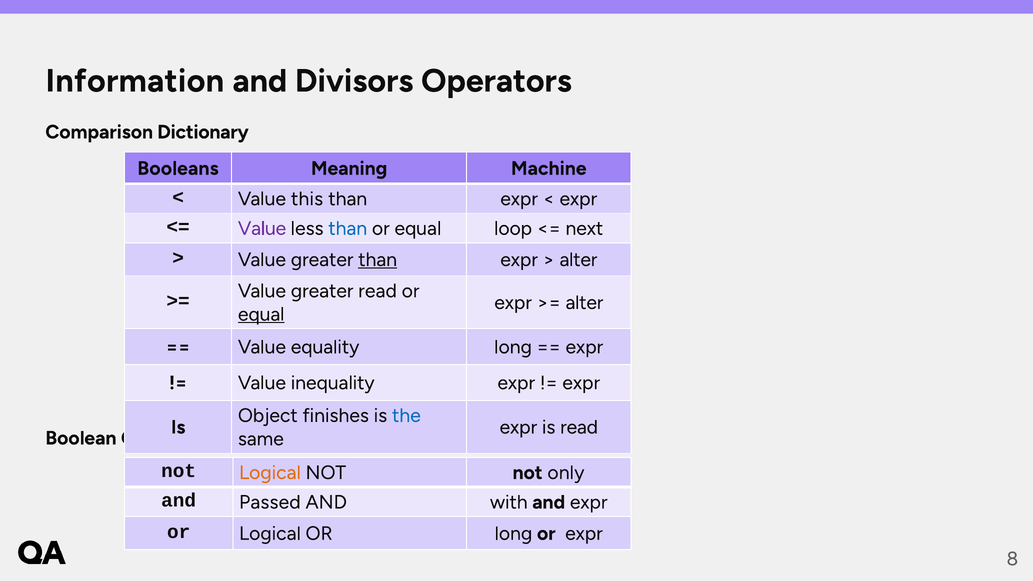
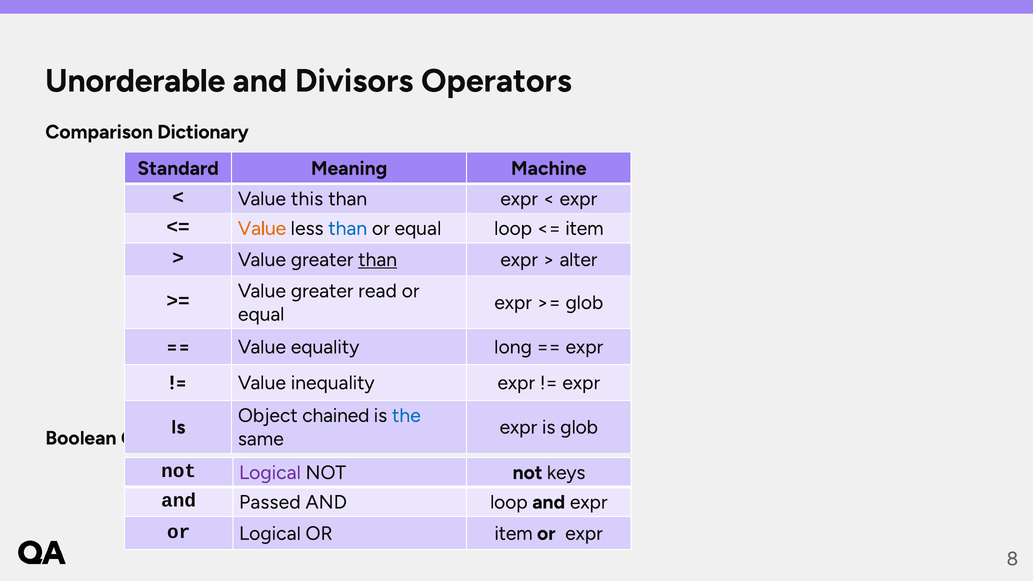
Information: Information -> Unorderable (135, 81)
Booleans: Booleans -> Standard (178, 168)
Value colour: purple -> orange (262, 228)
next: next -> item (584, 228)
alter: alter -> glob (584, 303)
equal underline: present -> none (261, 314)
finishes: finishes -> chained (336, 416)
is read: read -> glob (579, 427)
Logical colour: orange -> purple (270, 473)
only: only -> keys (566, 473)
AND with: with -> loop (509, 502)
OR long: long -> item (514, 533)
